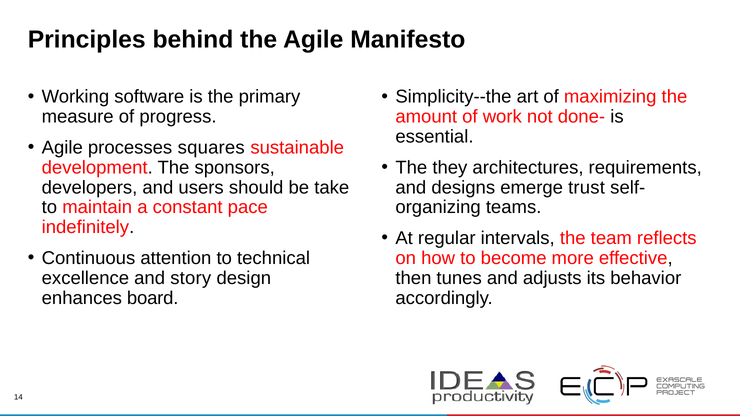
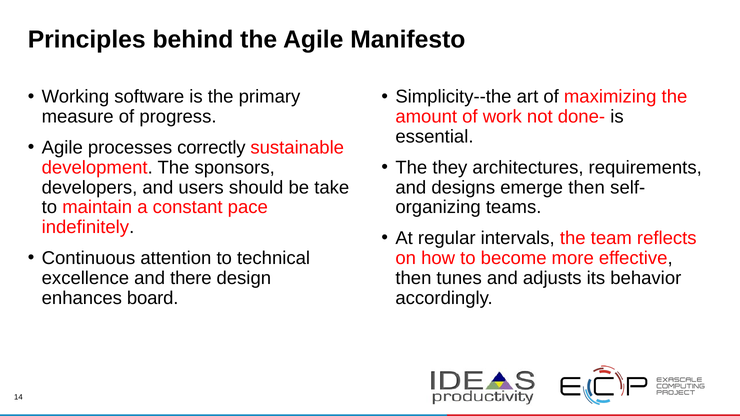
squares: squares -> correctly (211, 148)
emerge trust: trust -> then (587, 188)
story: story -> there (191, 278)
